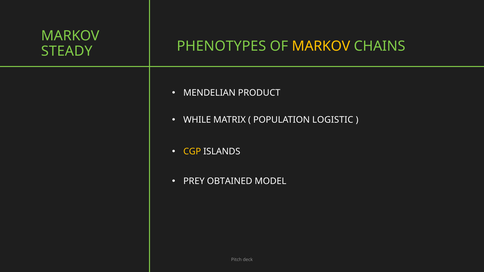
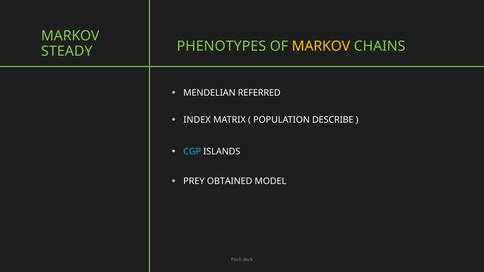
PRODUCT: PRODUCT -> REFERRED (259, 93)
WHILE: WHILE -> INDEX (197, 120)
LOGISTIC: LOGISTIC -> DESCRIBE (333, 120)
CGP colour: yellow -> light blue (192, 152)
